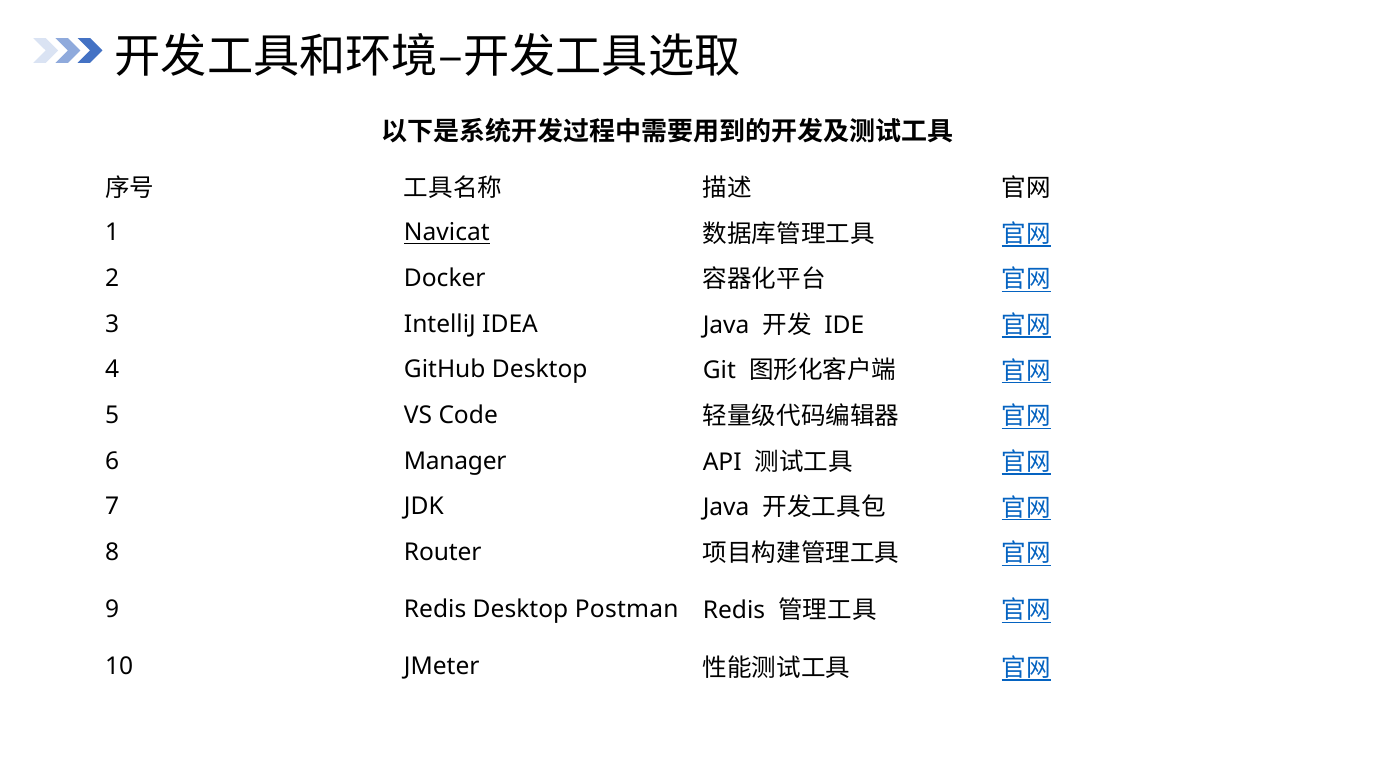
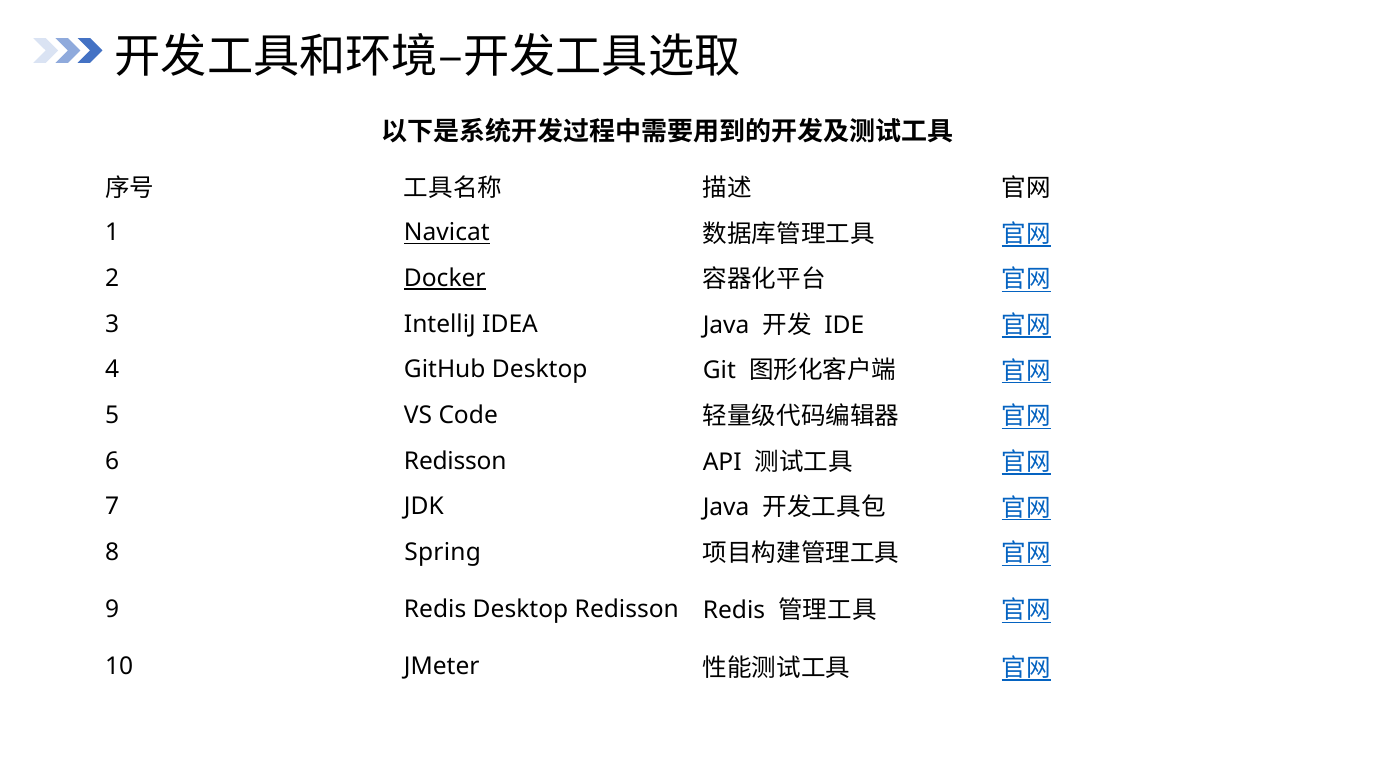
Docker underline: none -> present (445, 279)
6 Manager: Manager -> Redisson (455, 461)
Router: Router -> Spring (443, 553)
Desktop Postman: Postman -> Redisson (627, 610)
